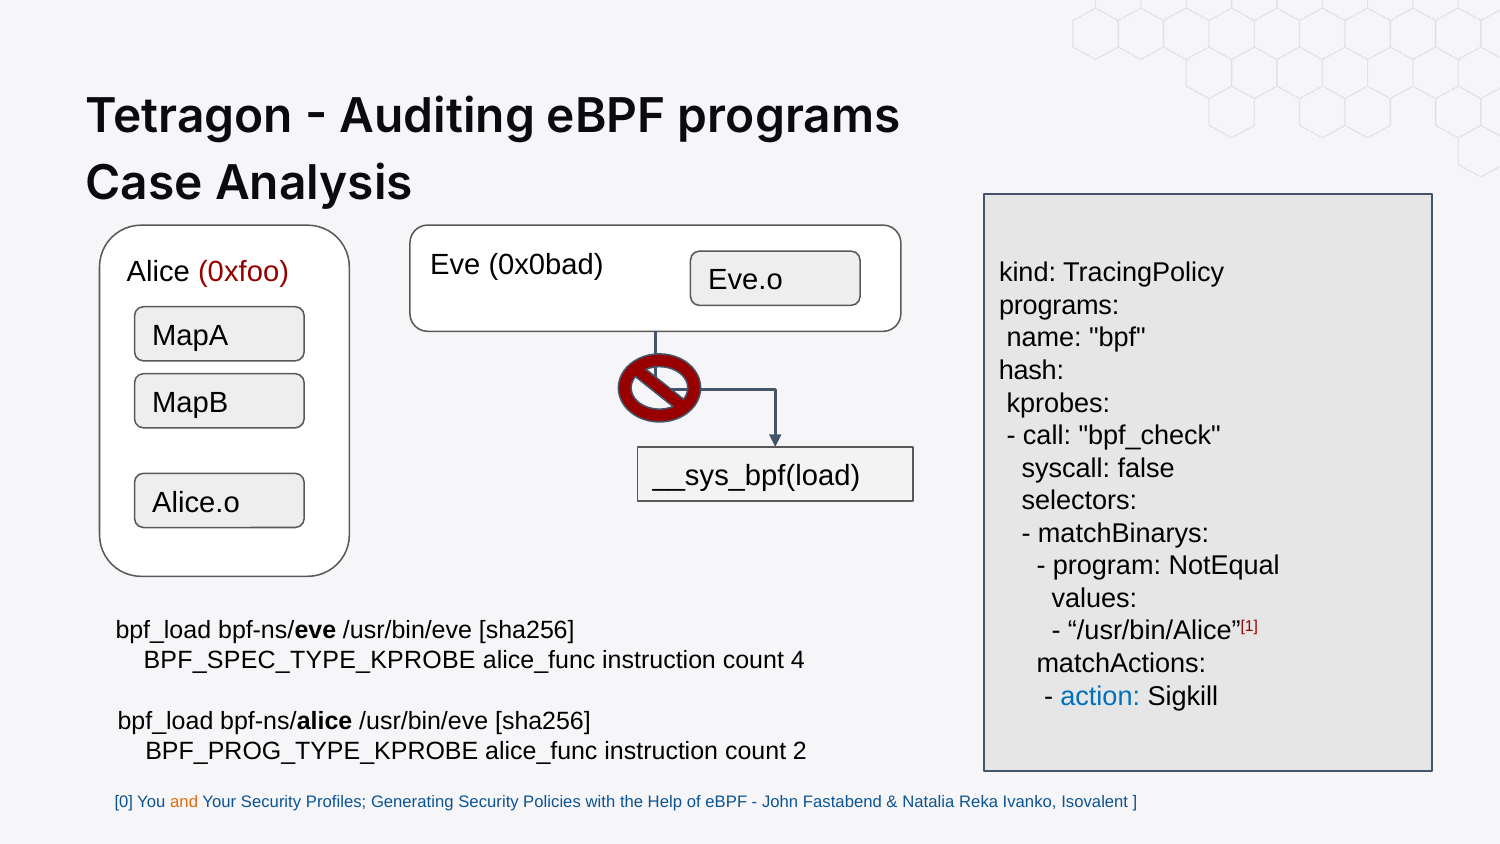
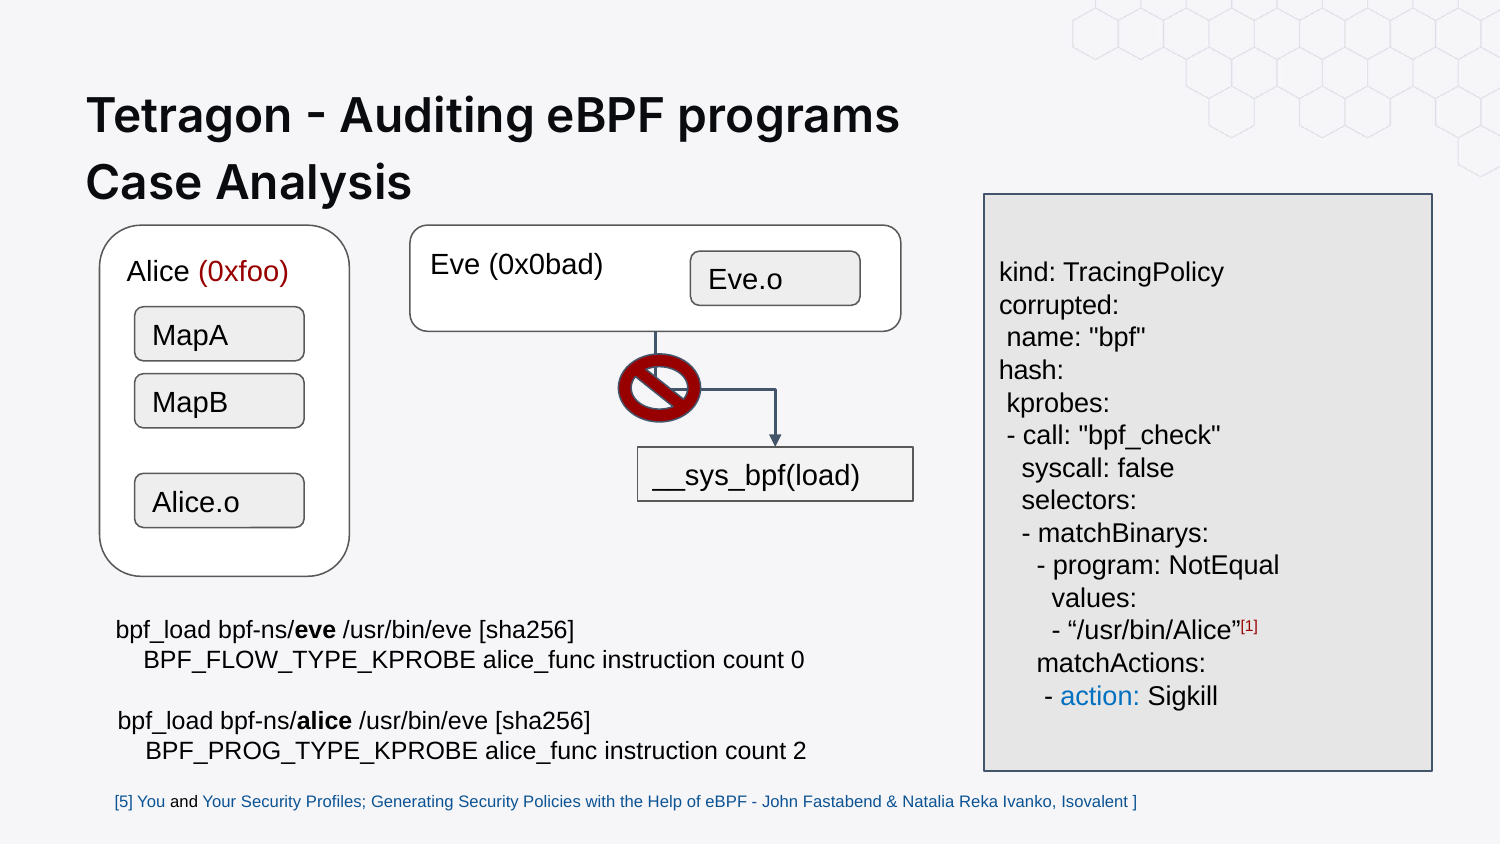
programs: programs -> corrupted (1059, 305)
BPF_SPEC_TYPE_KPROBE: BPF_SPEC_TYPE_KPROBE -> BPF_FLOW_TYPE_KPROBE (310, 660)
4: 4 -> 0 (798, 660)
0: 0 -> 5 (124, 801)
and colour: orange -> black (184, 801)
